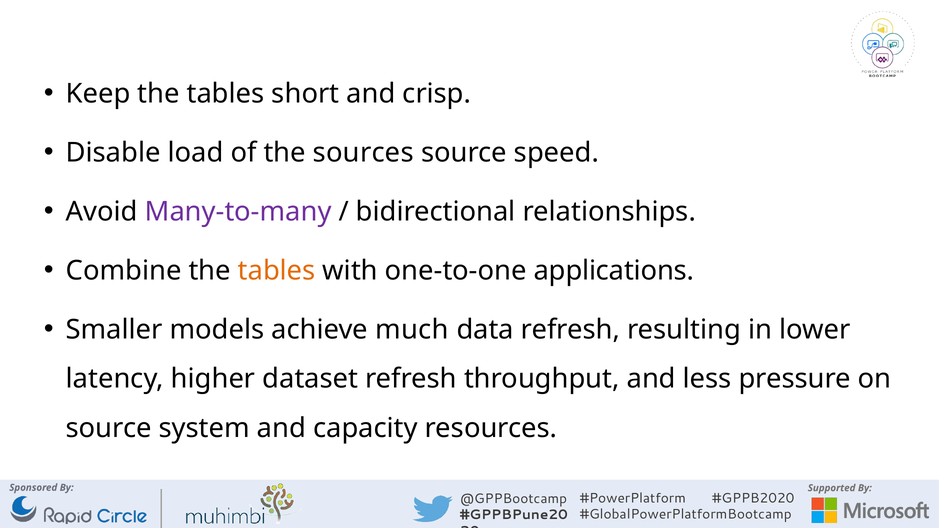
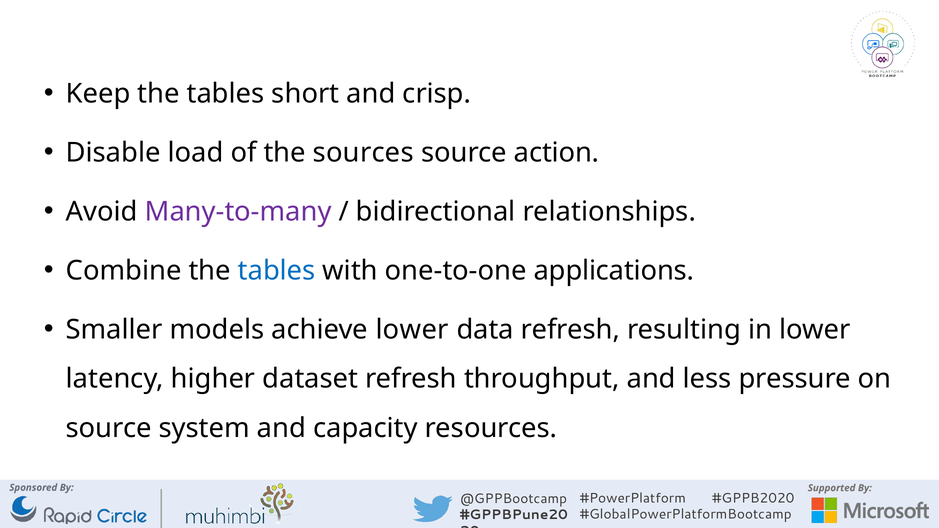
speed: speed -> action (557, 153)
tables colour: orange -> blue (277, 271)
achieve much: much -> lower (412, 330)
